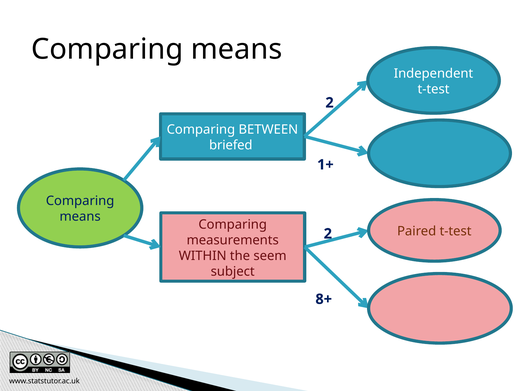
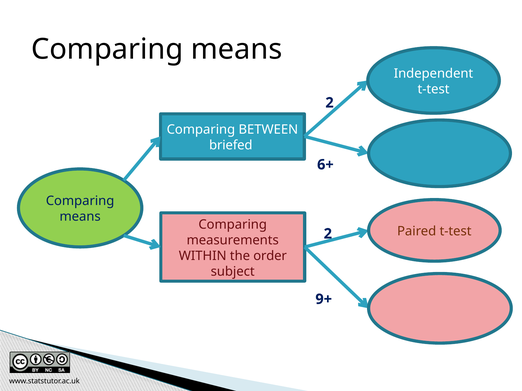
1+: 1+ -> 6+ (325, 165)
seem: seem -> order (270, 256)
8+: 8+ -> 9+ (324, 300)
